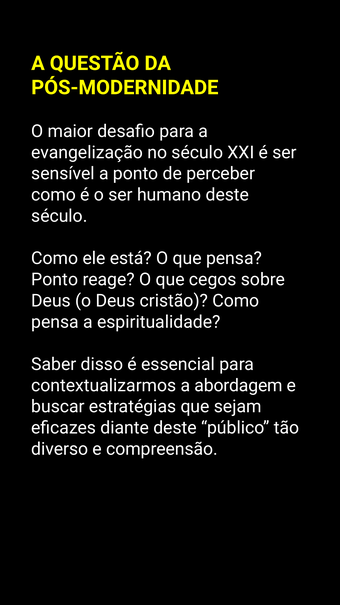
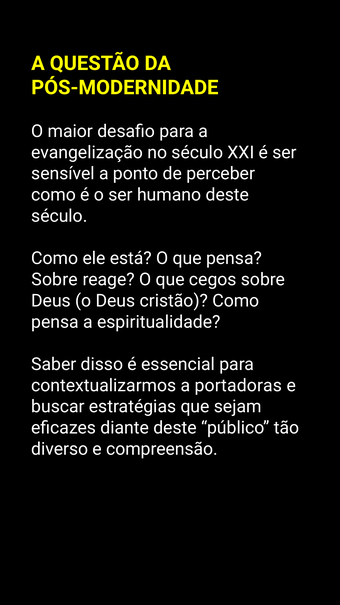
Ponto: Ponto -> Sobre (55, 279)
abordagem: abordagem -> portadoras (238, 385)
